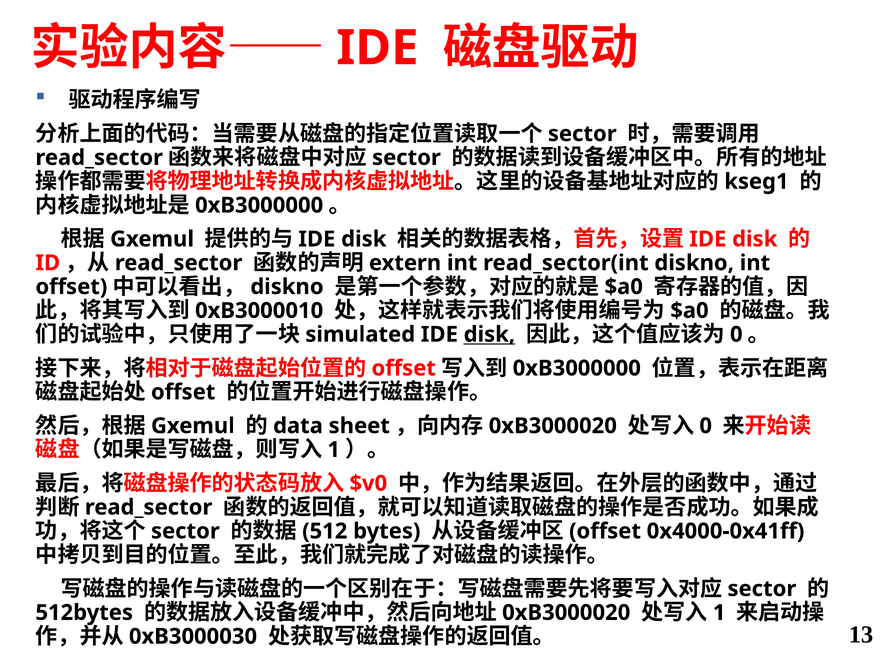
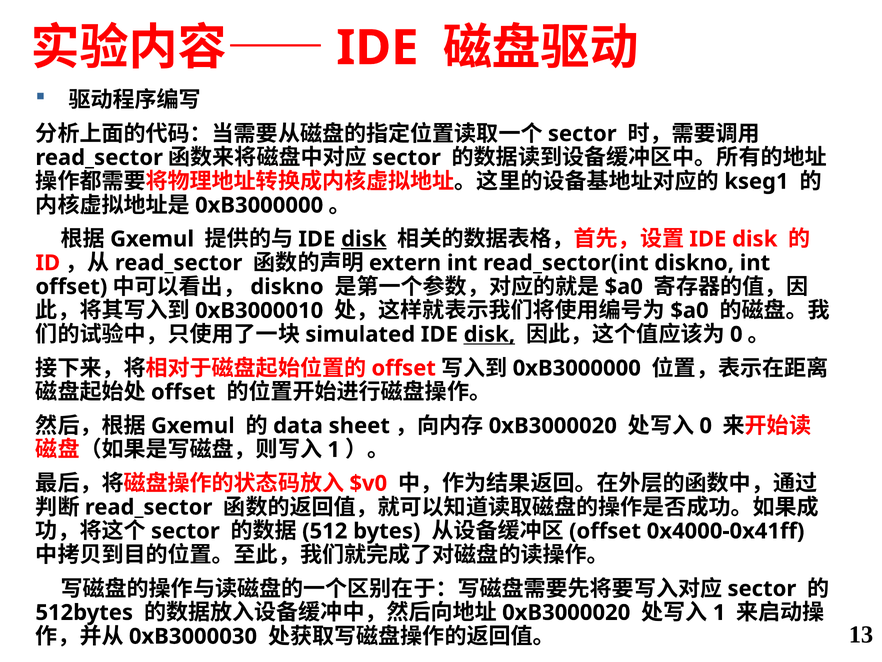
disk underline: none -> present (364, 239)
